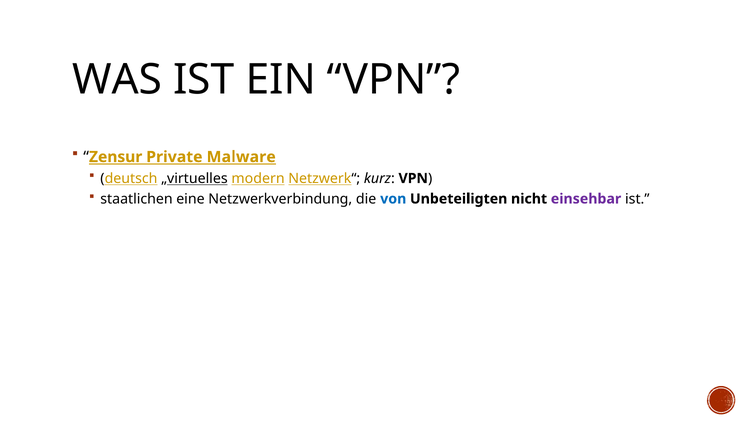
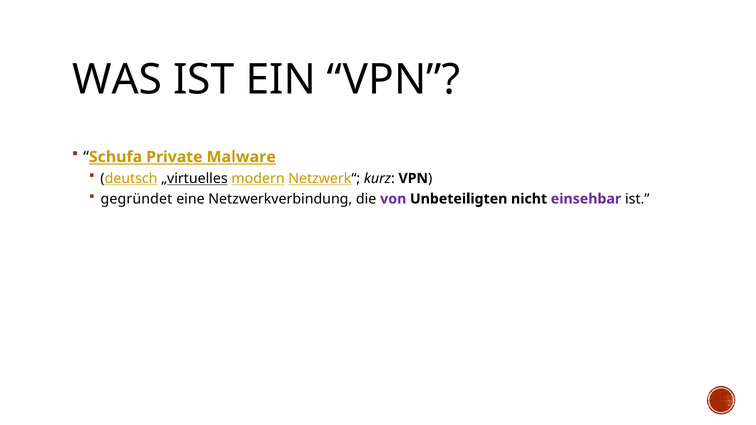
Zensur: Zensur -> Schufa (116, 157)
staatlichen: staatlichen -> gegründet (136, 199)
von colour: blue -> purple (393, 199)
